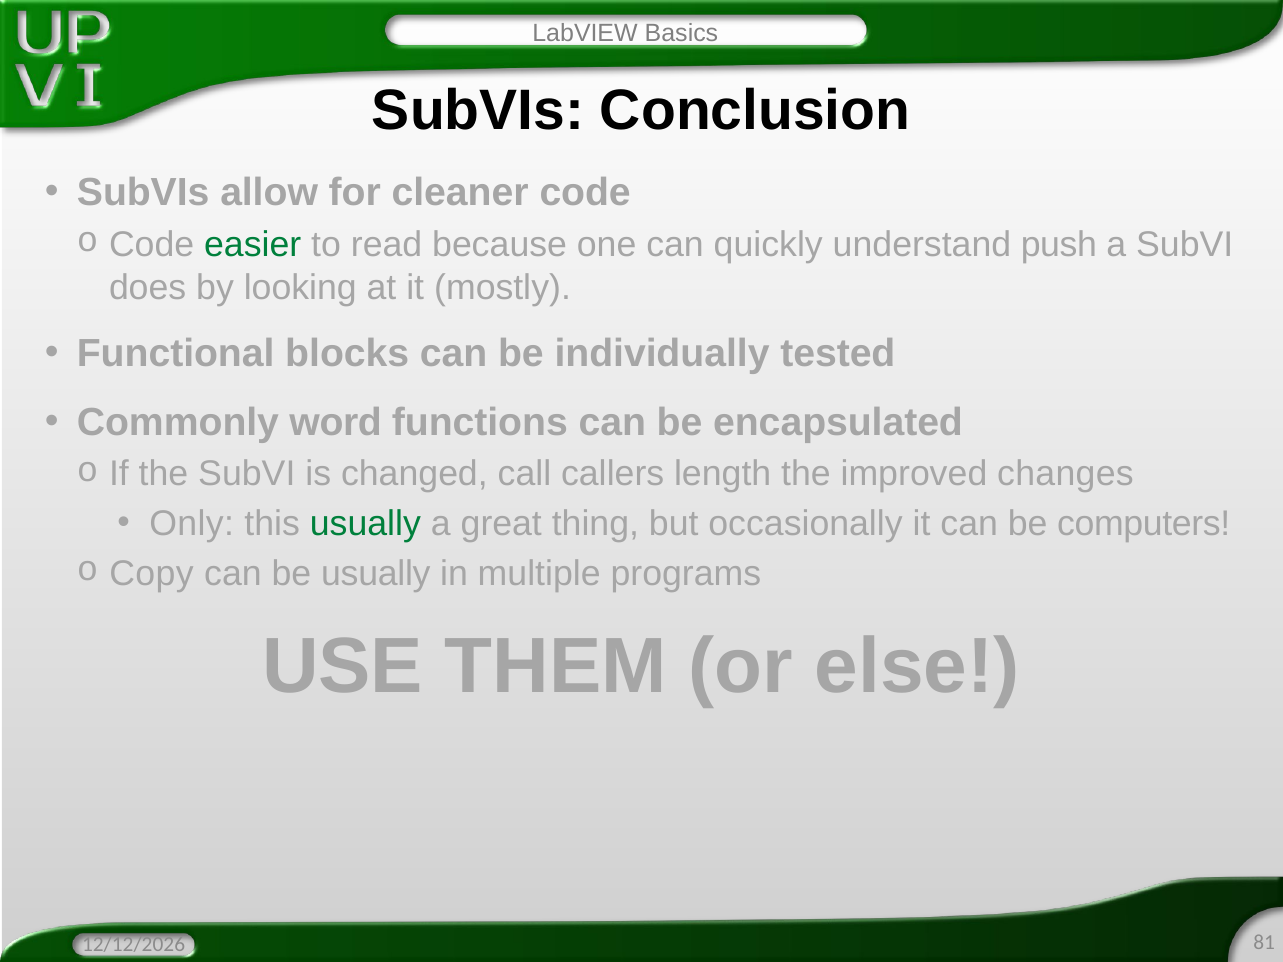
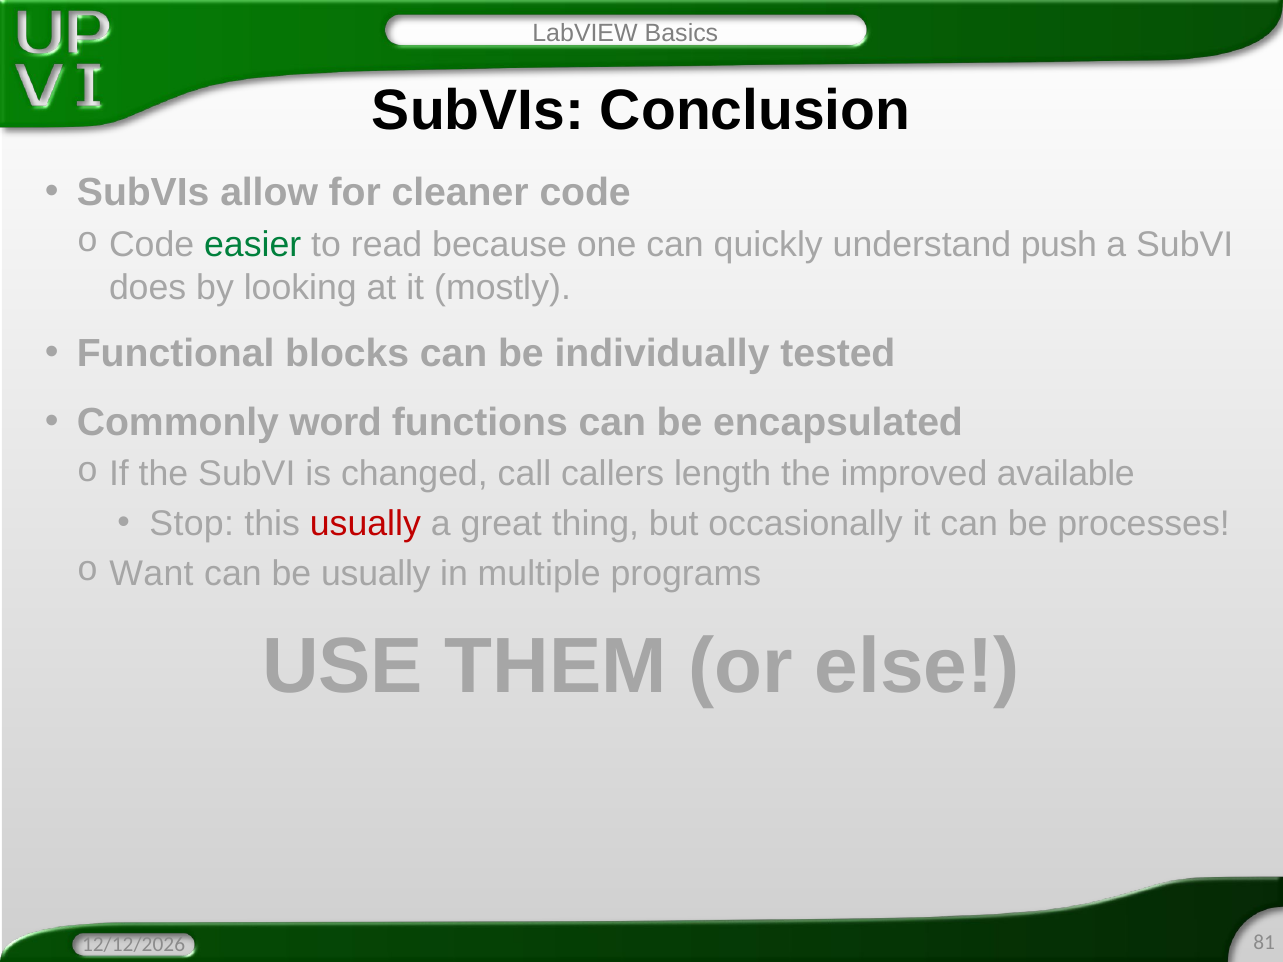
changes: changes -> available (1066, 474)
Only: Only -> Stop (192, 524)
usually colour: green -> red (365, 524)
computers: computers -> processes (1144, 524)
Copy: Copy -> Want (151, 574)
